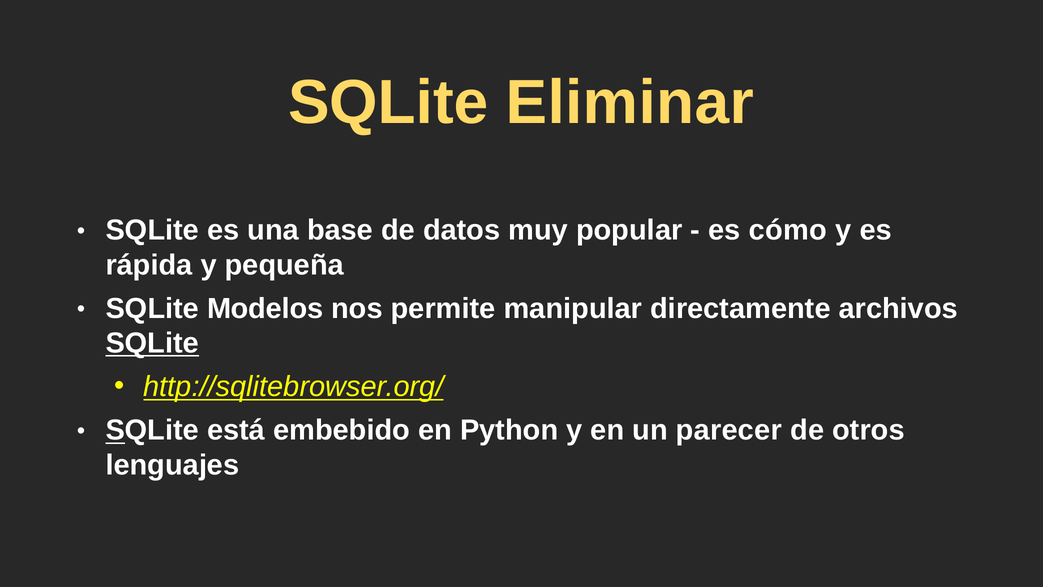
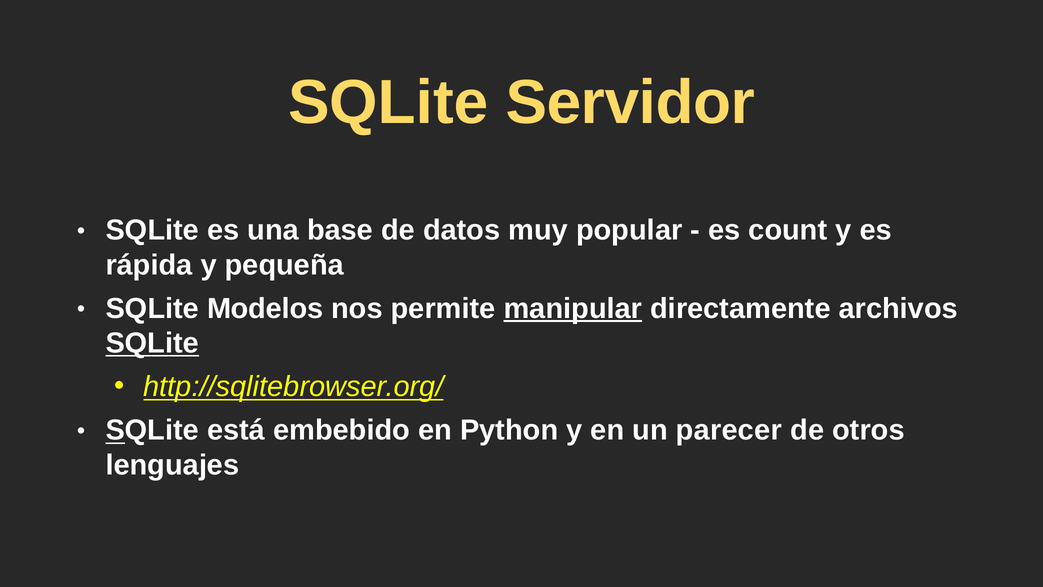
Eliminar: Eliminar -> Servidor (630, 102)
cómo: cómo -> count (788, 230)
manipular underline: none -> present (573, 308)
